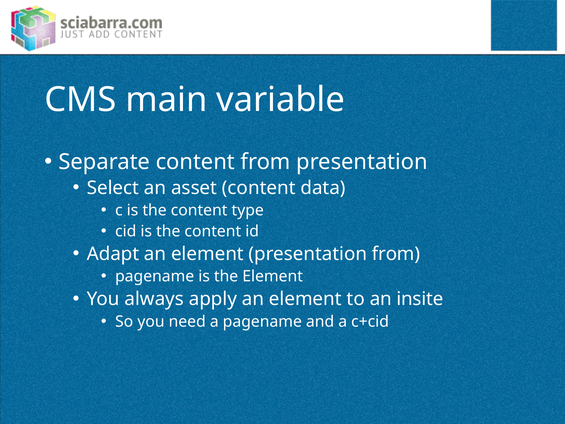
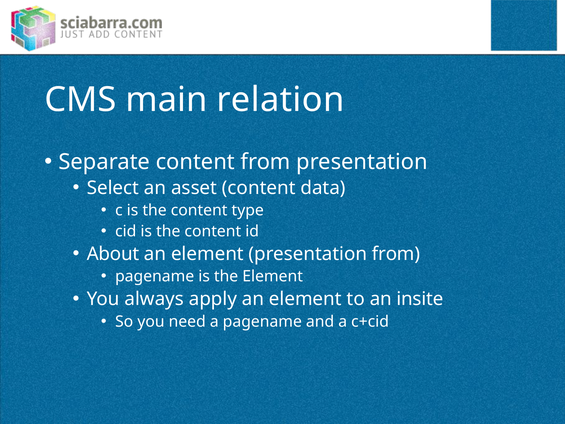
variable: variable -> relation (280, 100)
Adapt: Adapt -> About (113, 254)
